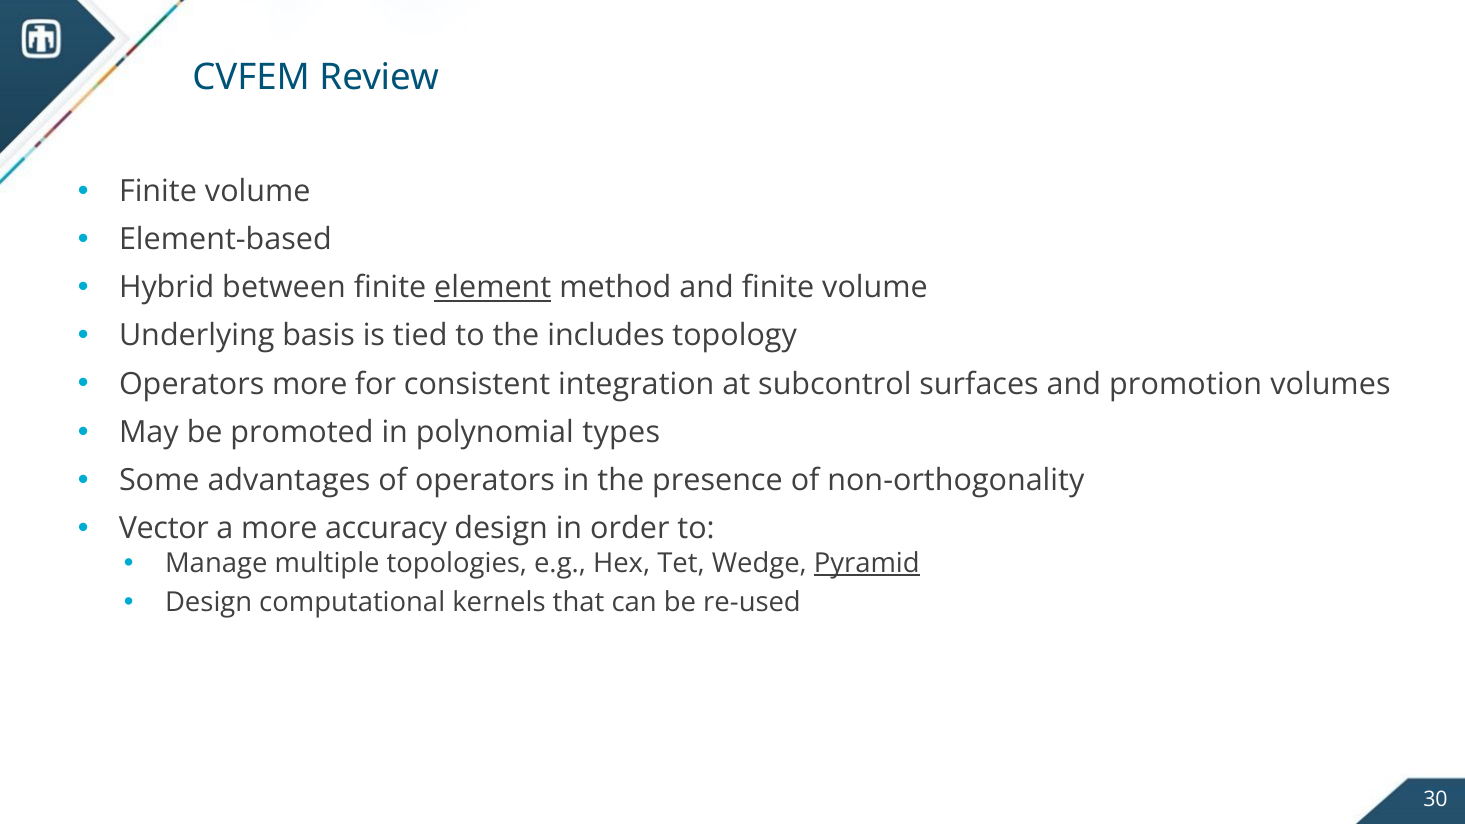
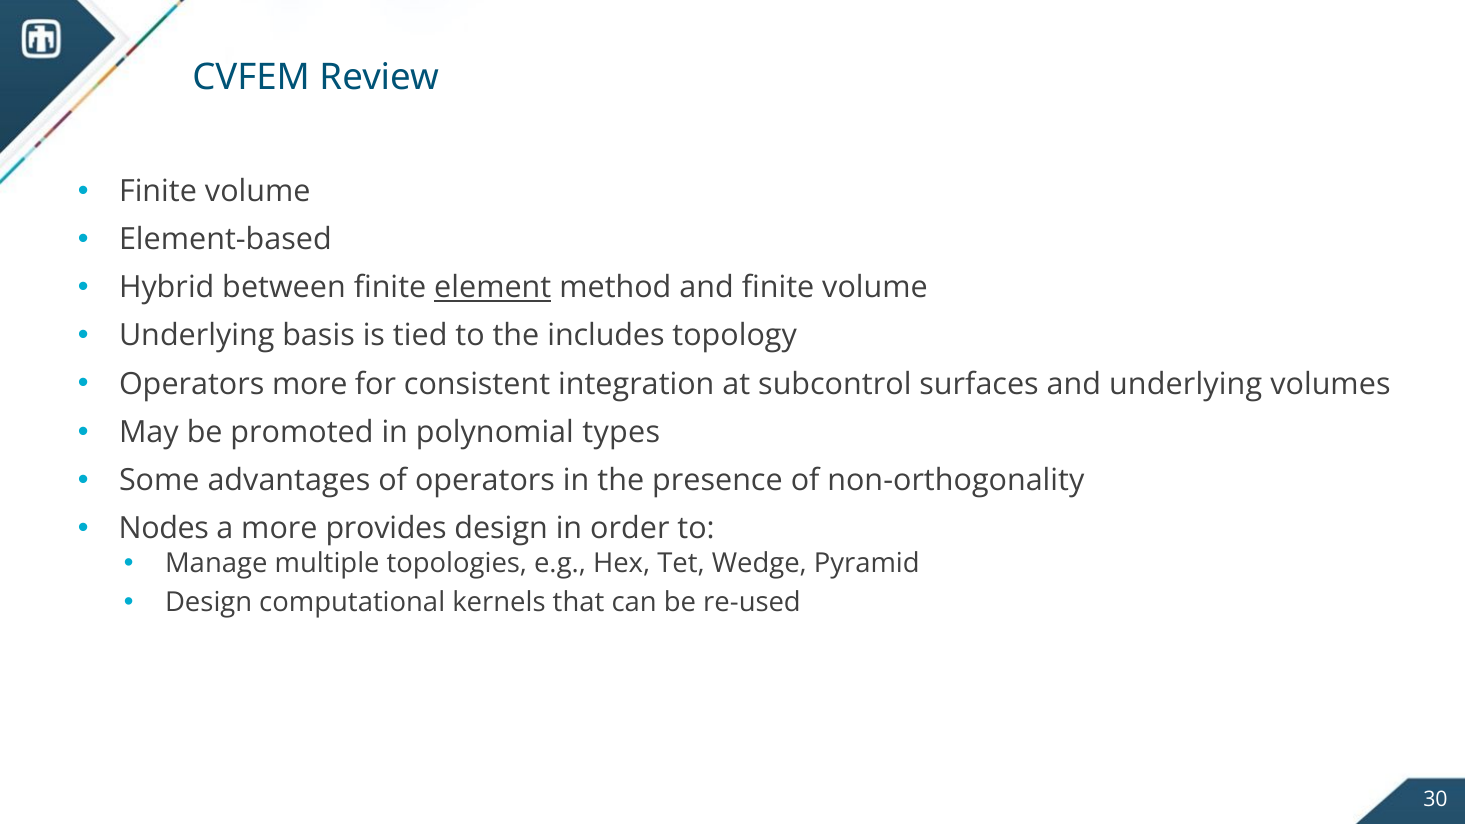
and promotion: promotion -> underlying (1186, 384)
Vector: Vector -> Nodes (164, 529)
accuracy: accuracy -> provides (386, 529)
Pyramid underline: present -> none (867, 563)
